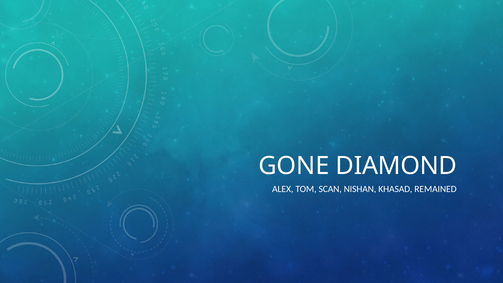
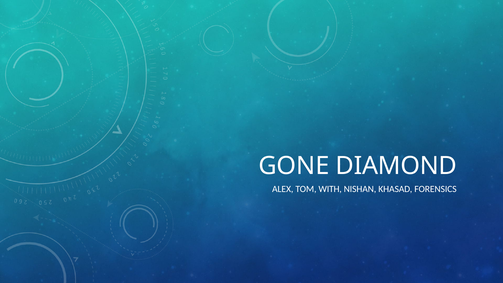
SCAN: SCAN -> WITH (330, 189)
REMAINED: REMAINED -> FORENSICS (435, 189)
